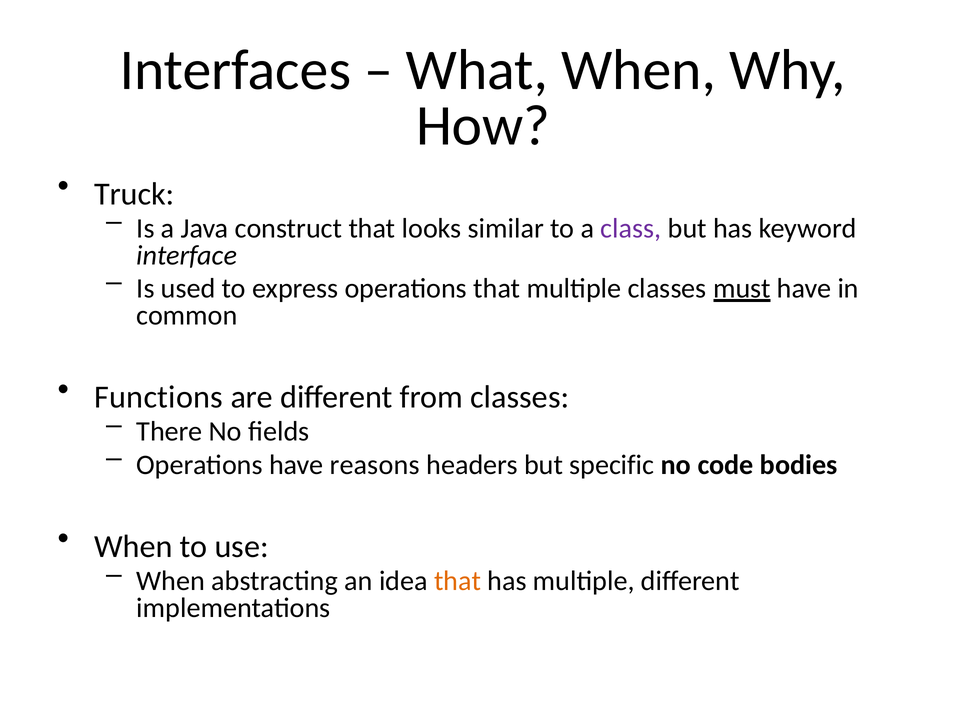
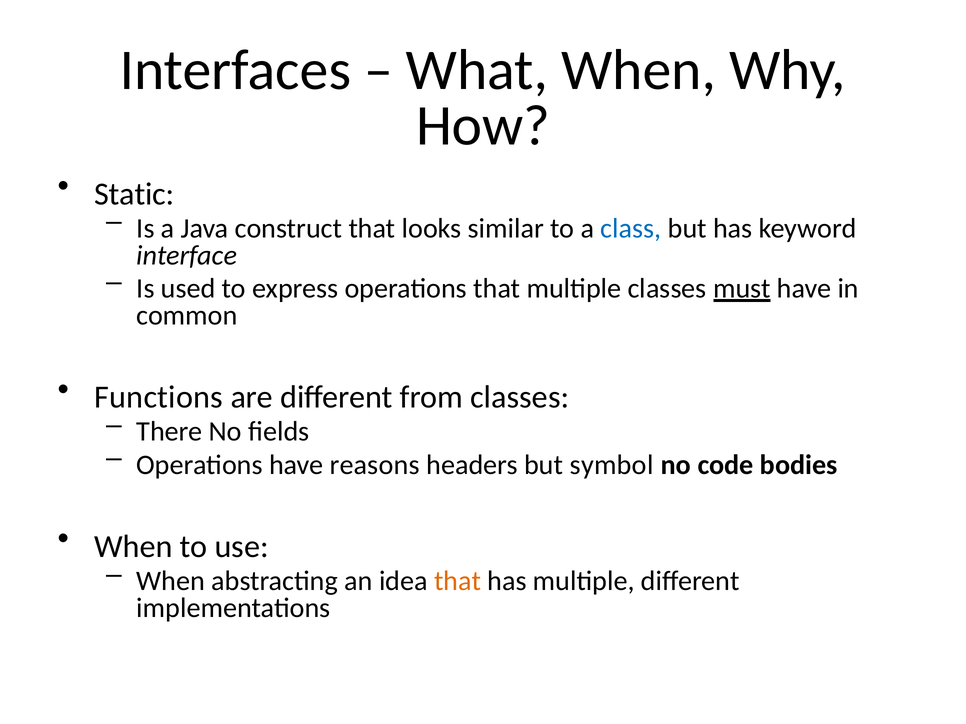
Truck: Truck -> Static (134, 194)
class colour: purple -> blue (631, 229)
specific: specific -> symbol (612, 465)
